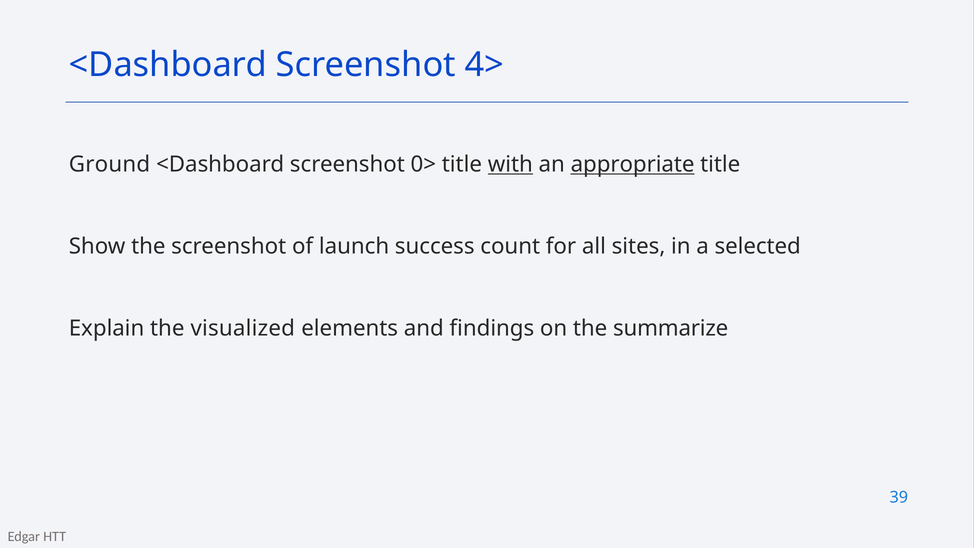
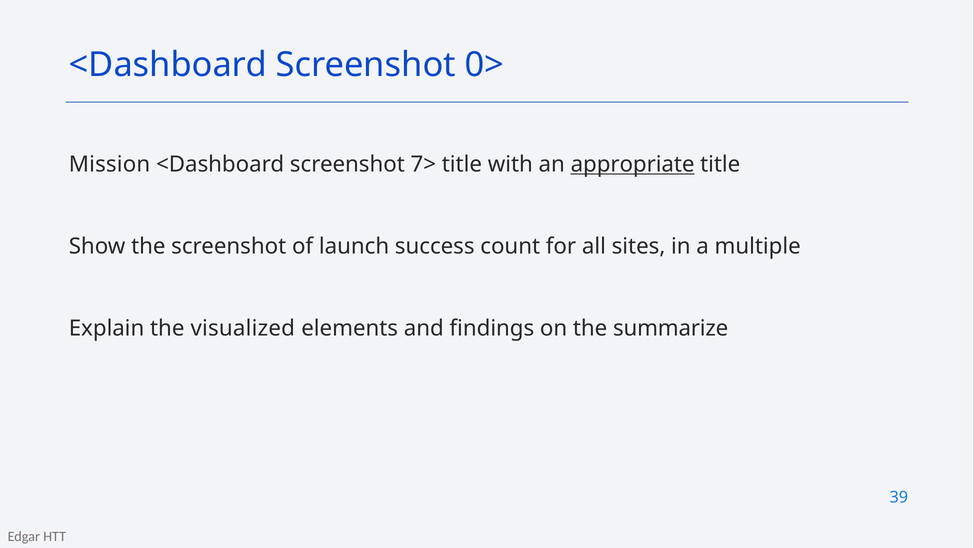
4>: 4> -> 0> (484, 65)
Ground: Ground -> Mission (110, 164)
0>: 0> -> 7> (423, 164)
with underline: present -> none (510, 164)
selected: selected -> multiple (758, 246)
